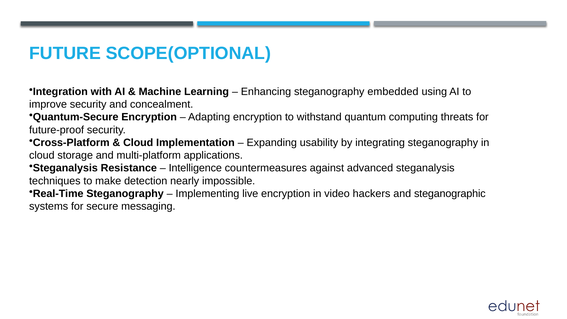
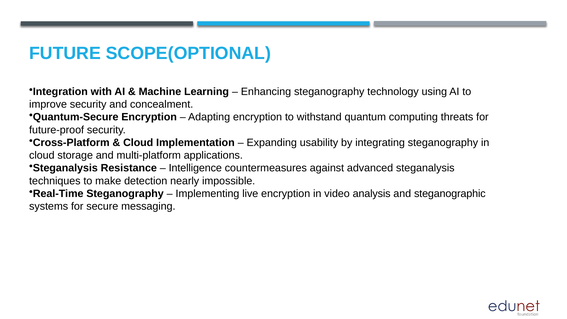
embedded: embedded -> technology (393, 92)
hackers: hackers -> analysis (372, 194)
